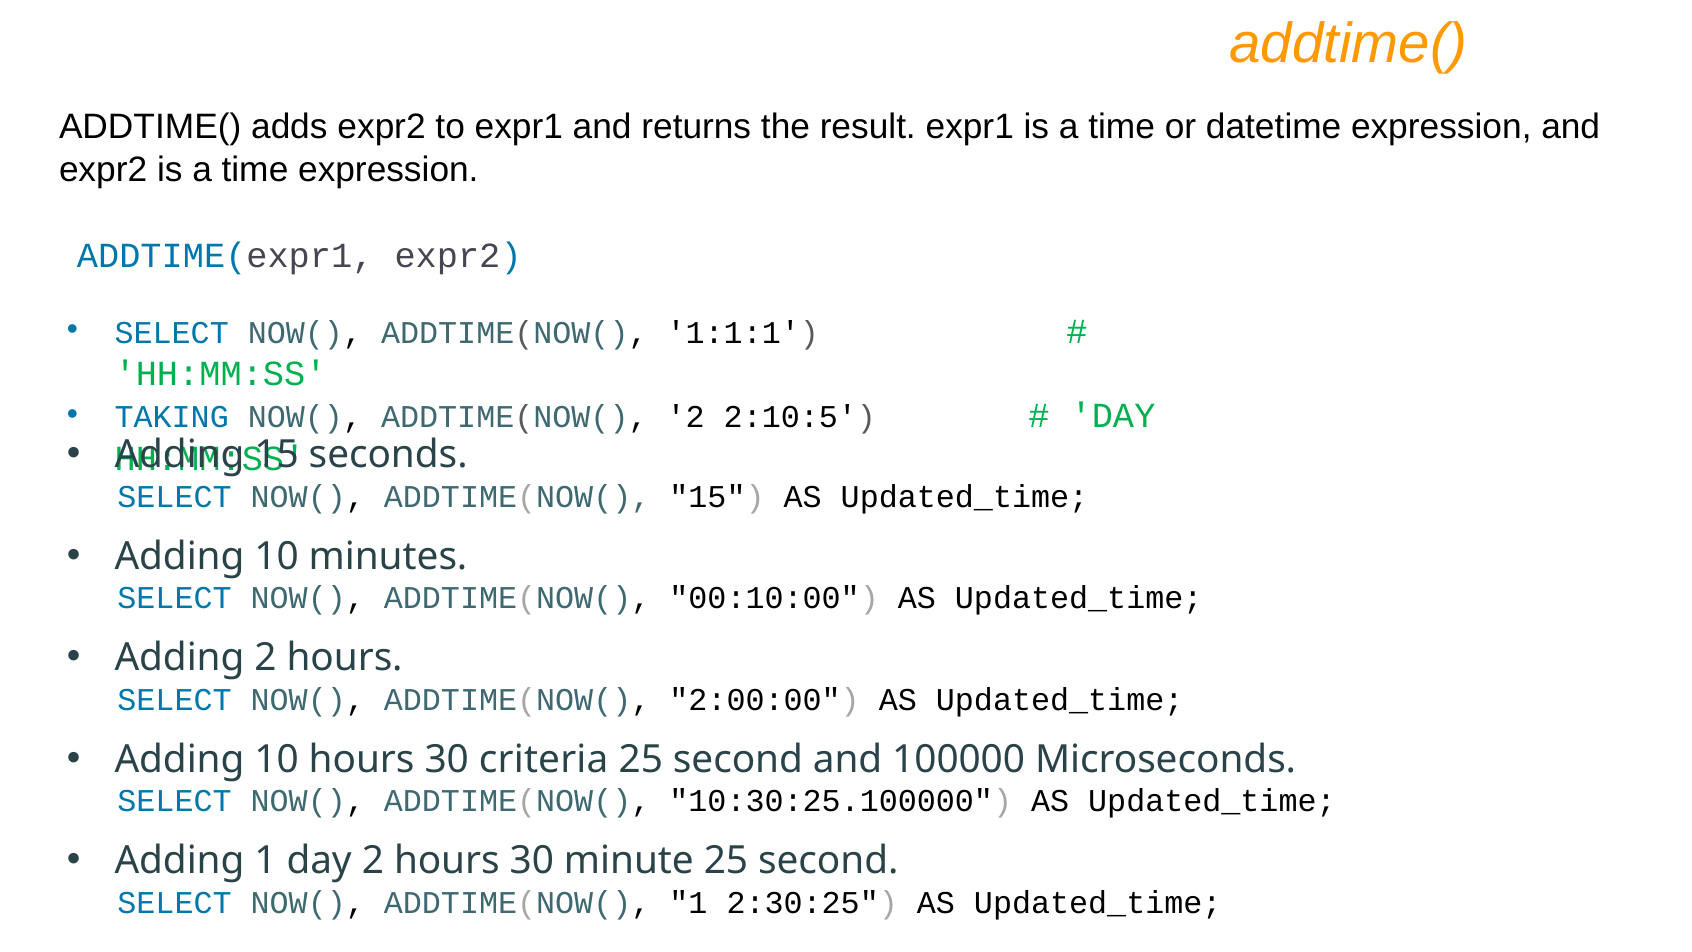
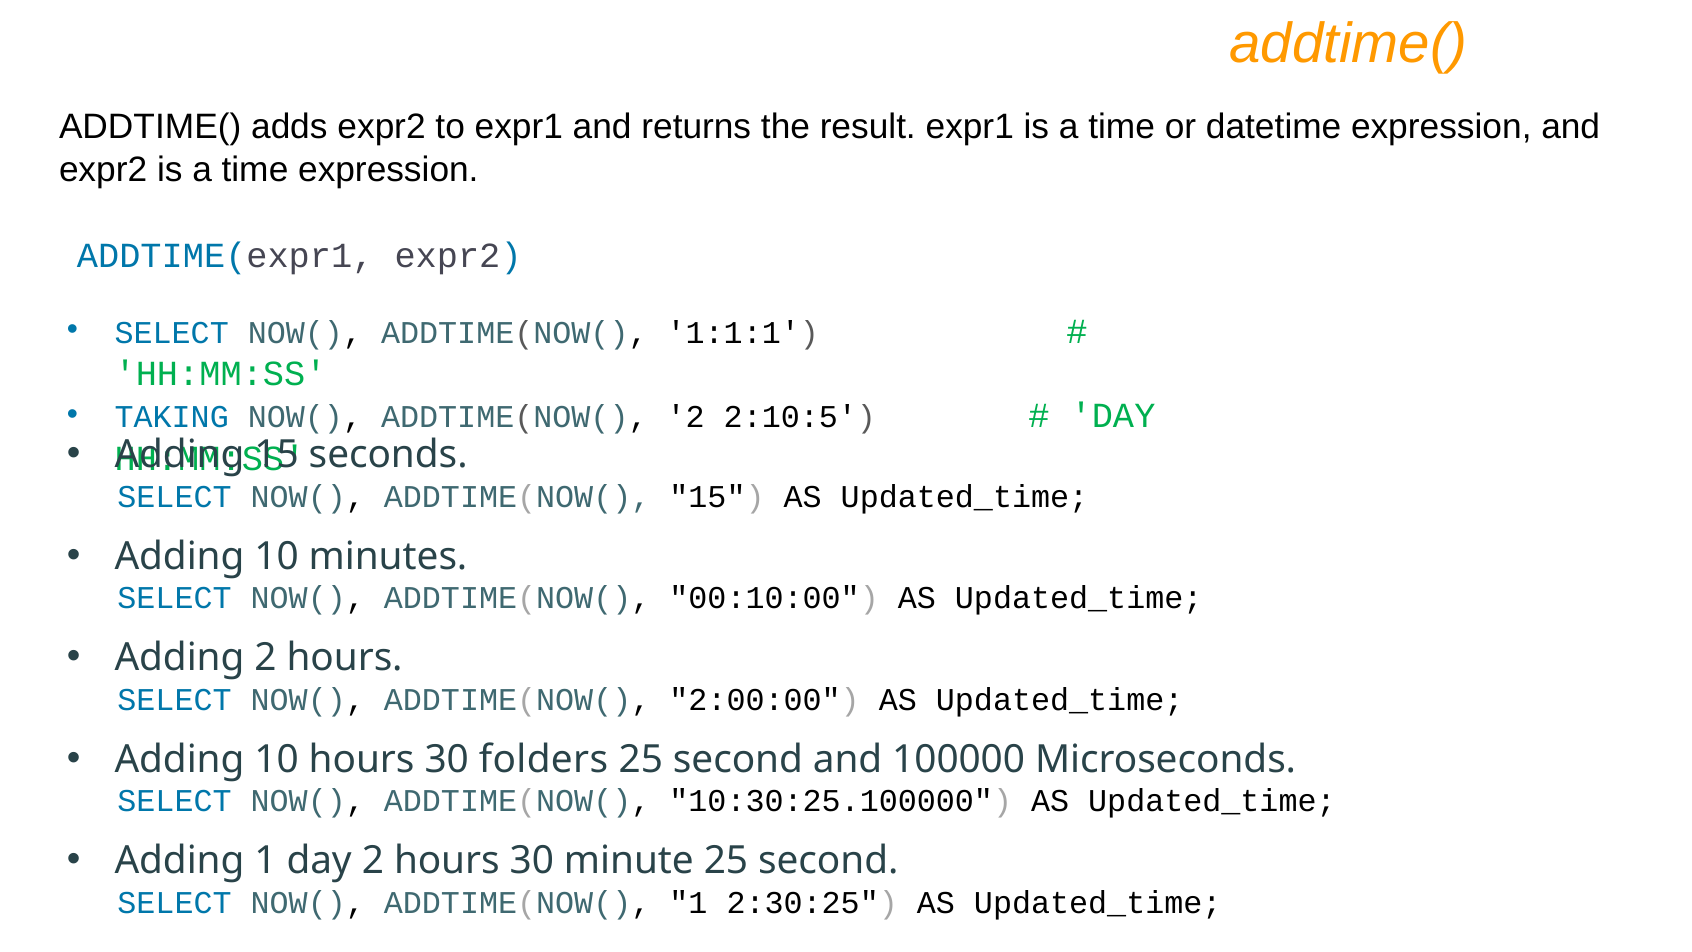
criteria: criteria -> folders (544, 759)
